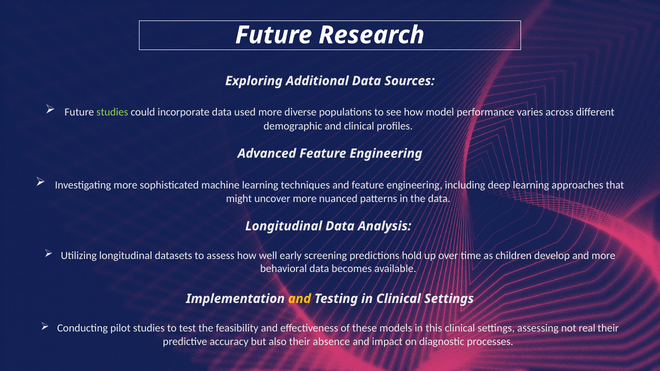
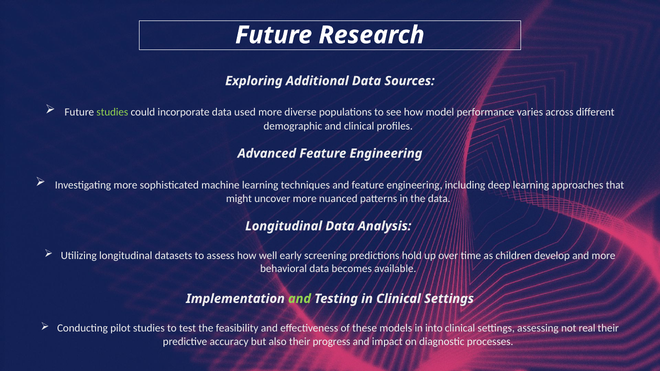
and colour: yellow -> light green (300, 299)
this: this -> into (434, 328)
absence: absence -> progress (332, 342)
